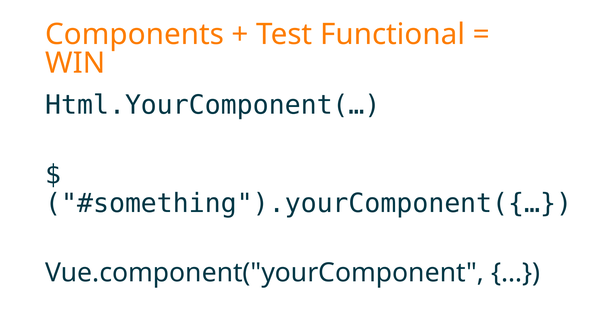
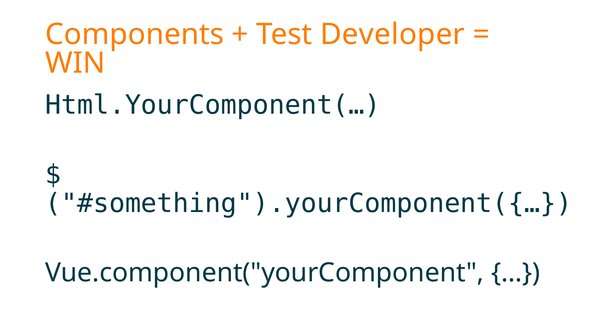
Functional: Functional -> Developer (392, 34)
